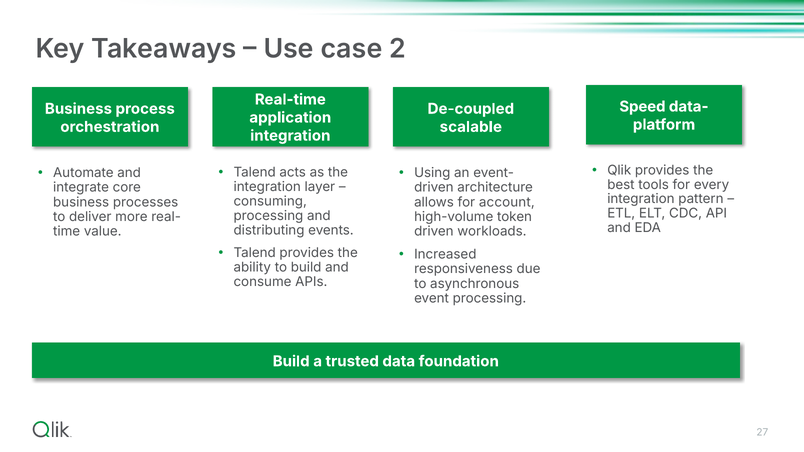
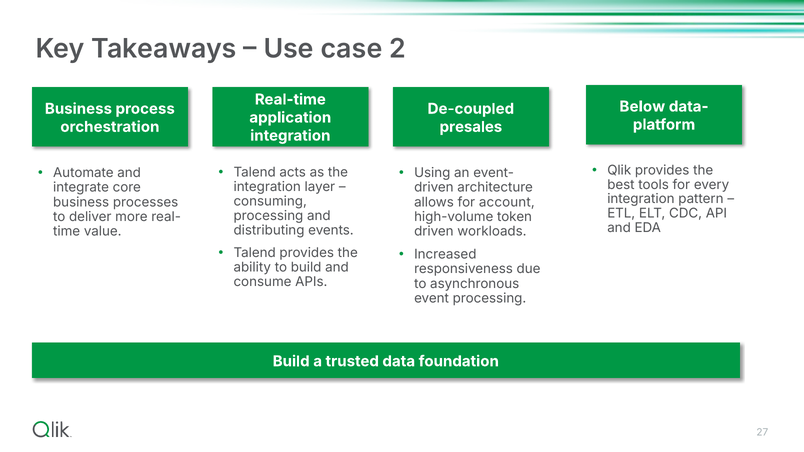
Speed: Speed -> Below (642, 107)
scalable: scalable -> presales (471, 127)
